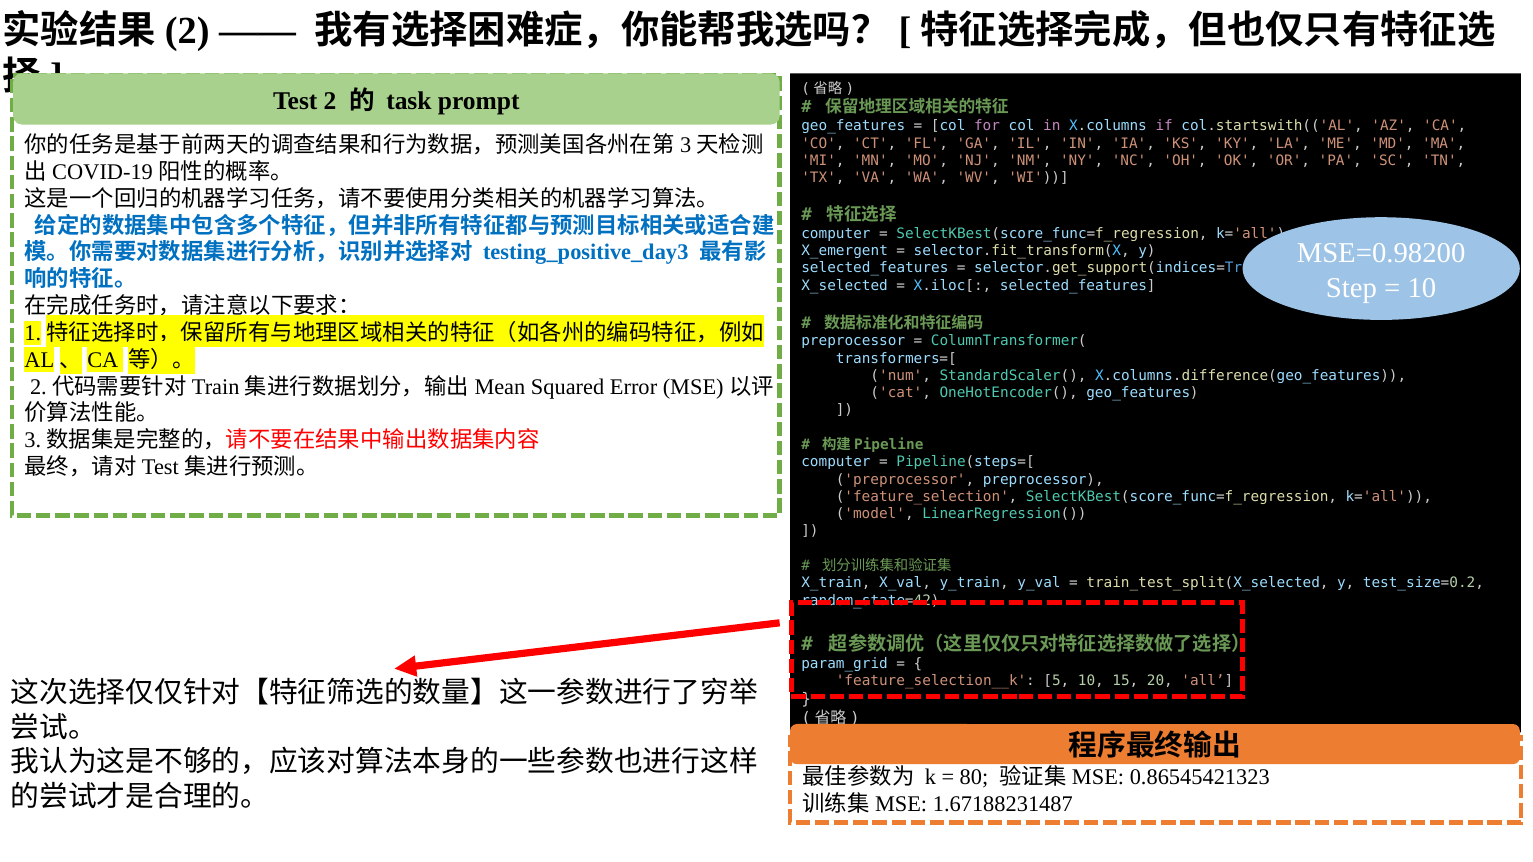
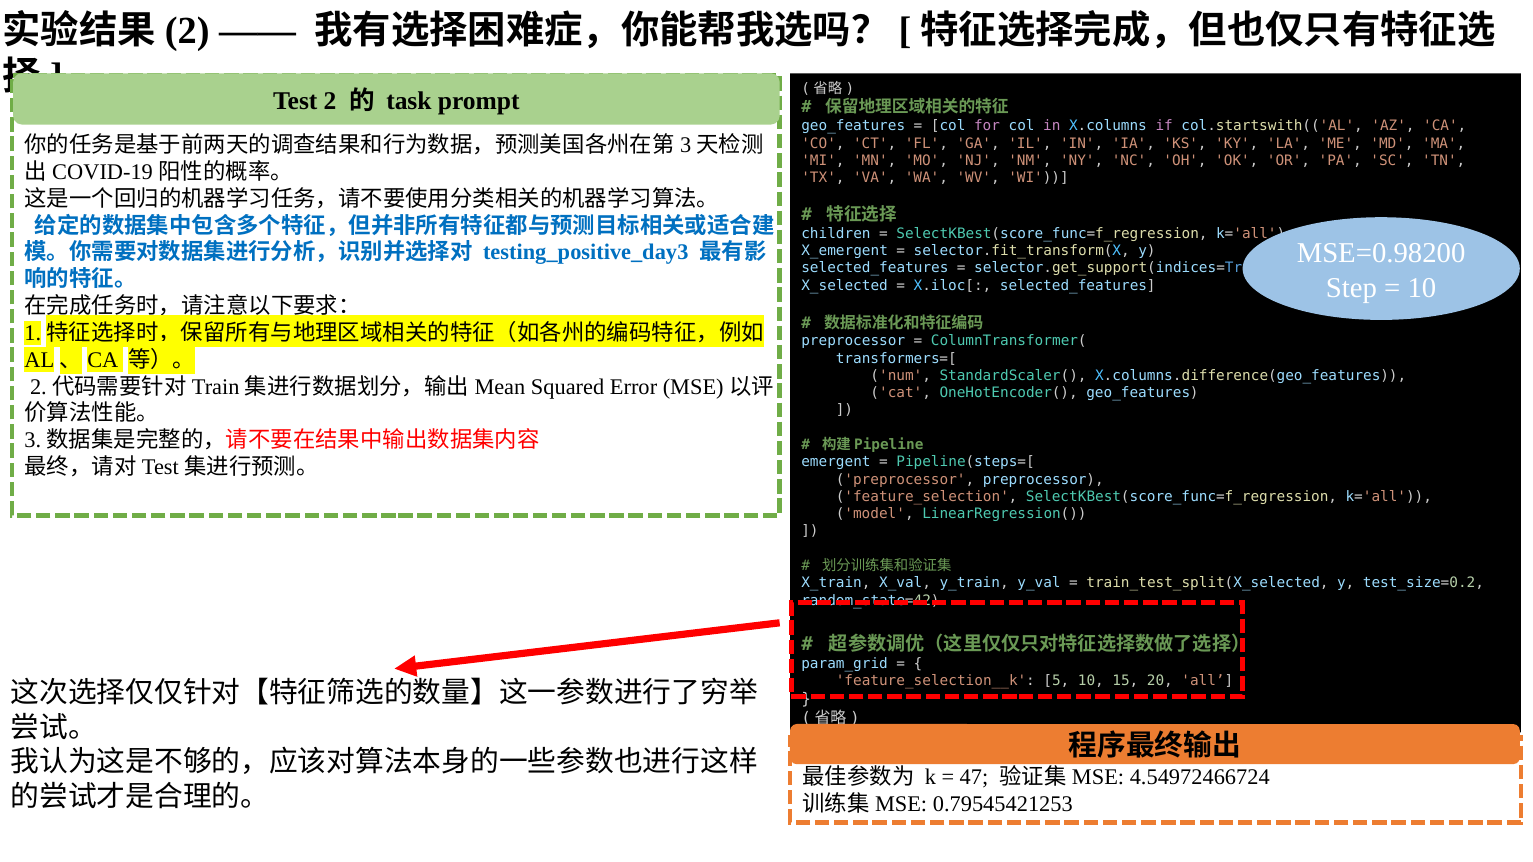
computer: computer -> children (836, 234)
computer: computer -> emergent (836, 462)
80: 80 -> 47 (974, 778)
0.86545421323: 0.86545421323 -> 4.54972466724 (1200, 778)
1.67188231487: 1.67188231487 -> 0.79545421253 (1003, 805)
